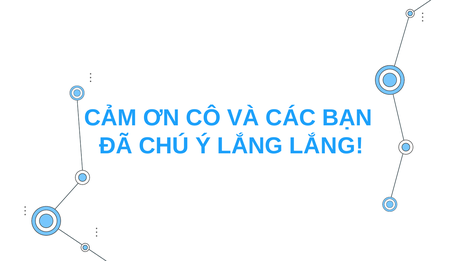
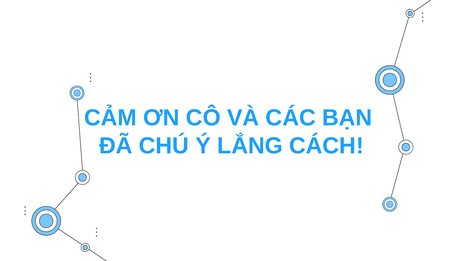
LẮNG LẮNG: LẮNG -> CÁCH (326, 145)
